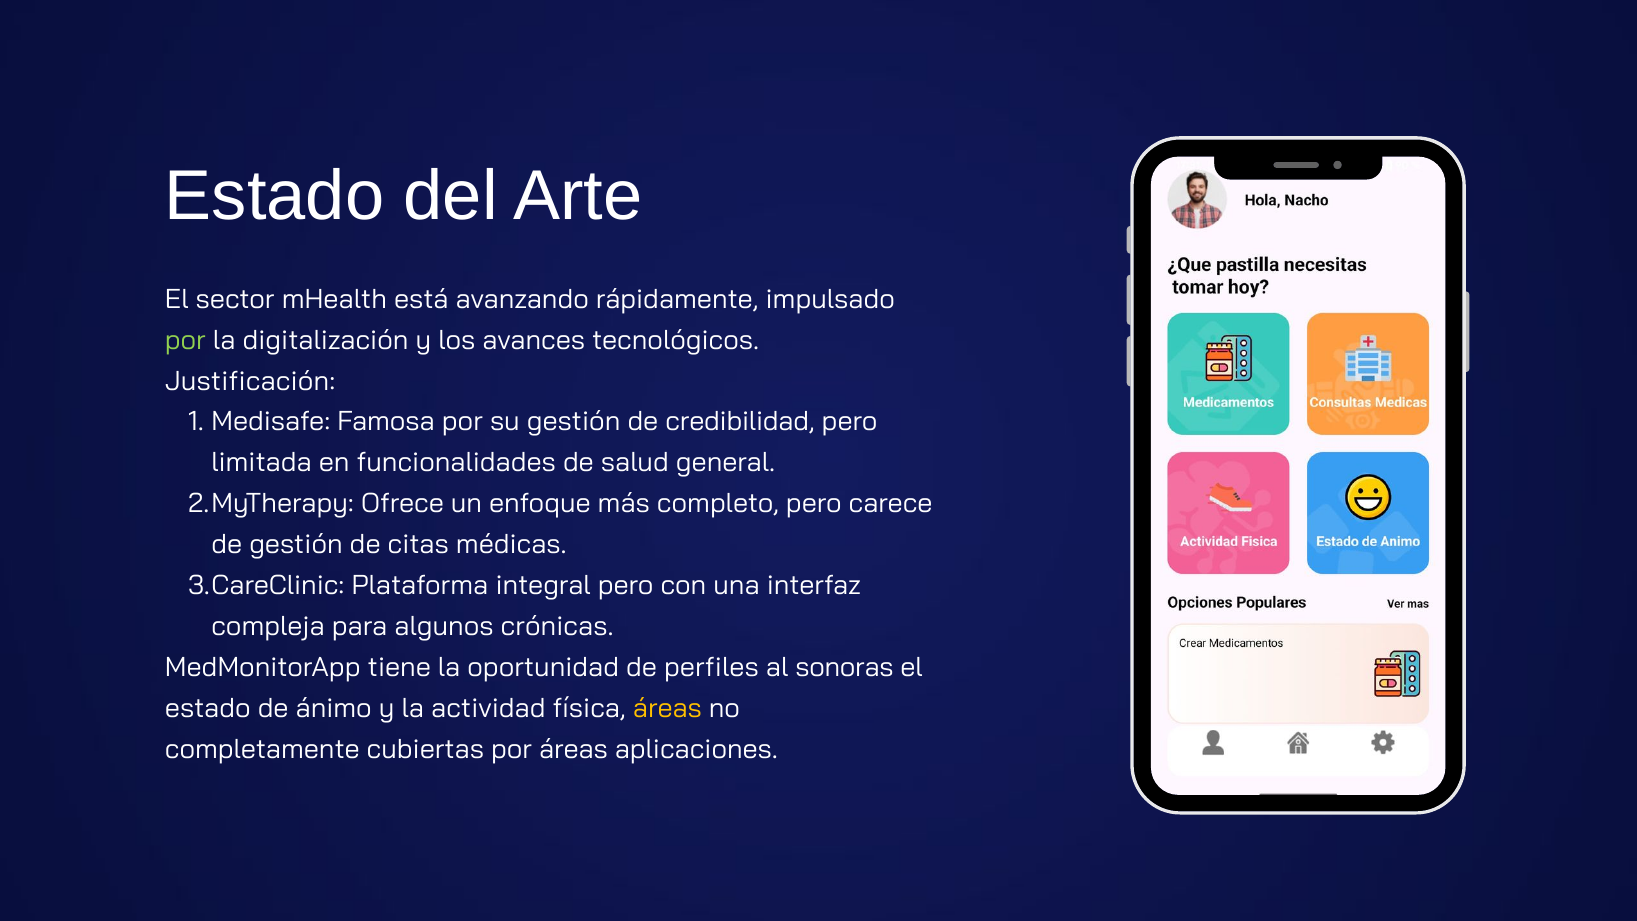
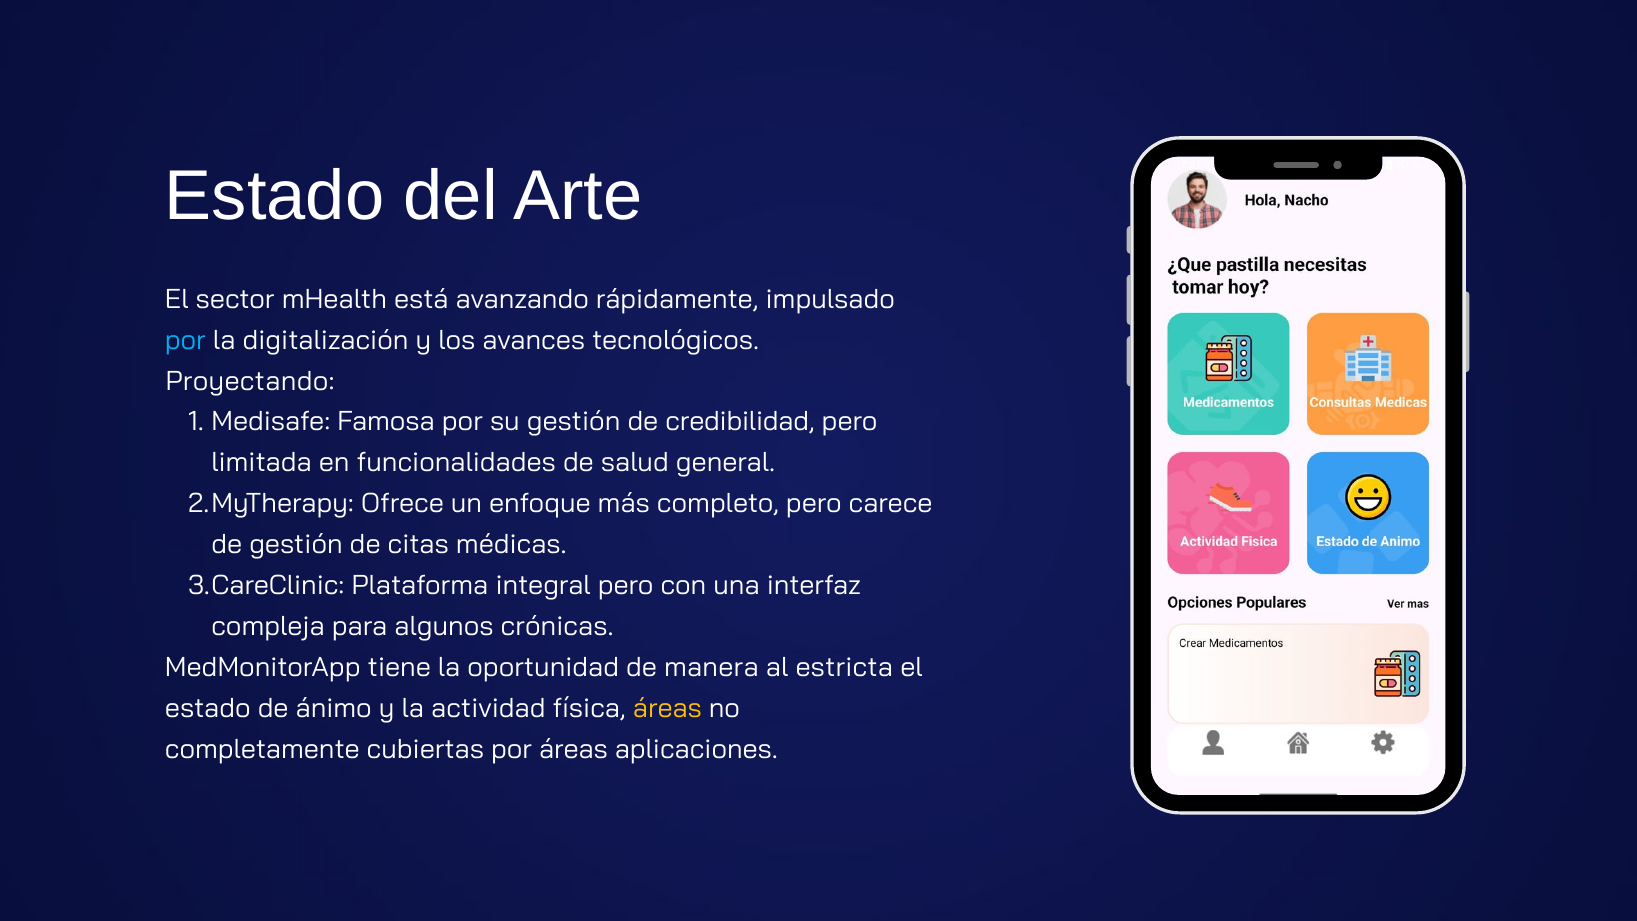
por colour: light green -> light blue (185, 340)
Justificación: Justificación -> Proyectando (250, 381)
perfiles: perfiles -> manera (711, 667)
sonoras: sonoras -> estricta (844, 667)
